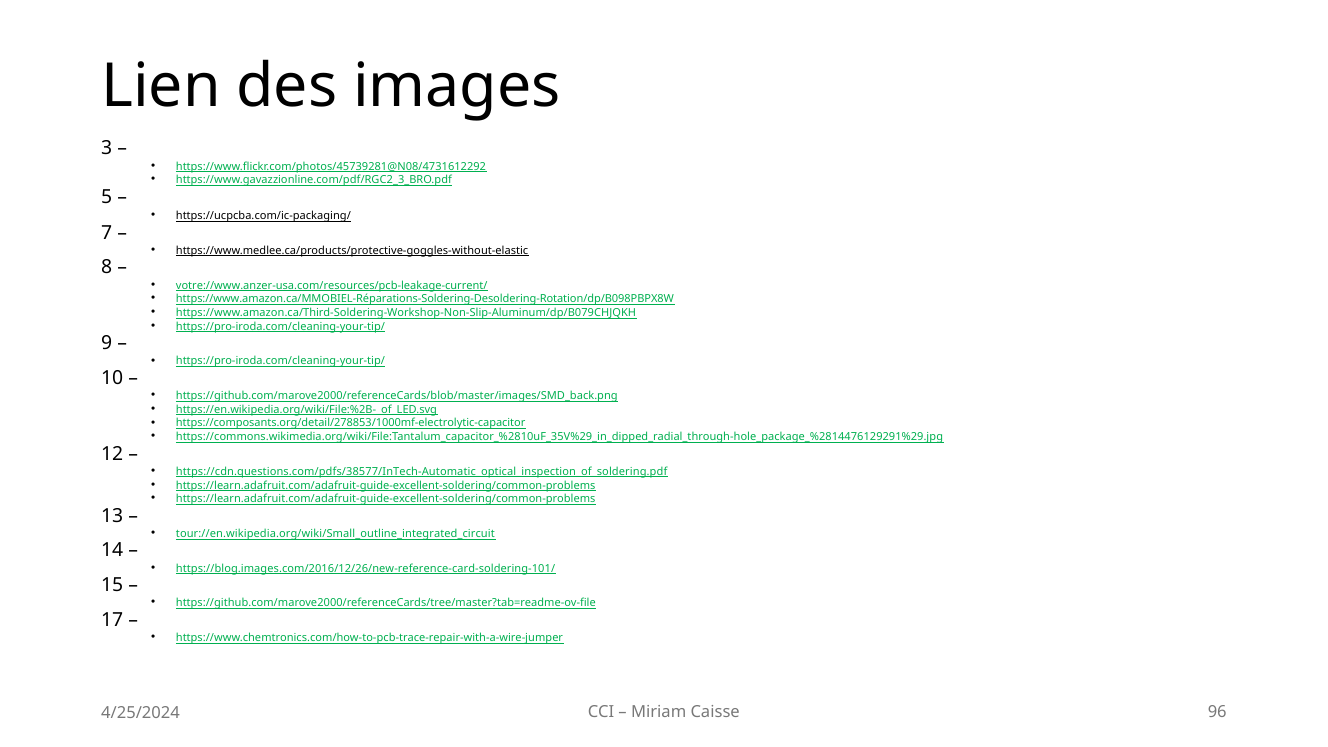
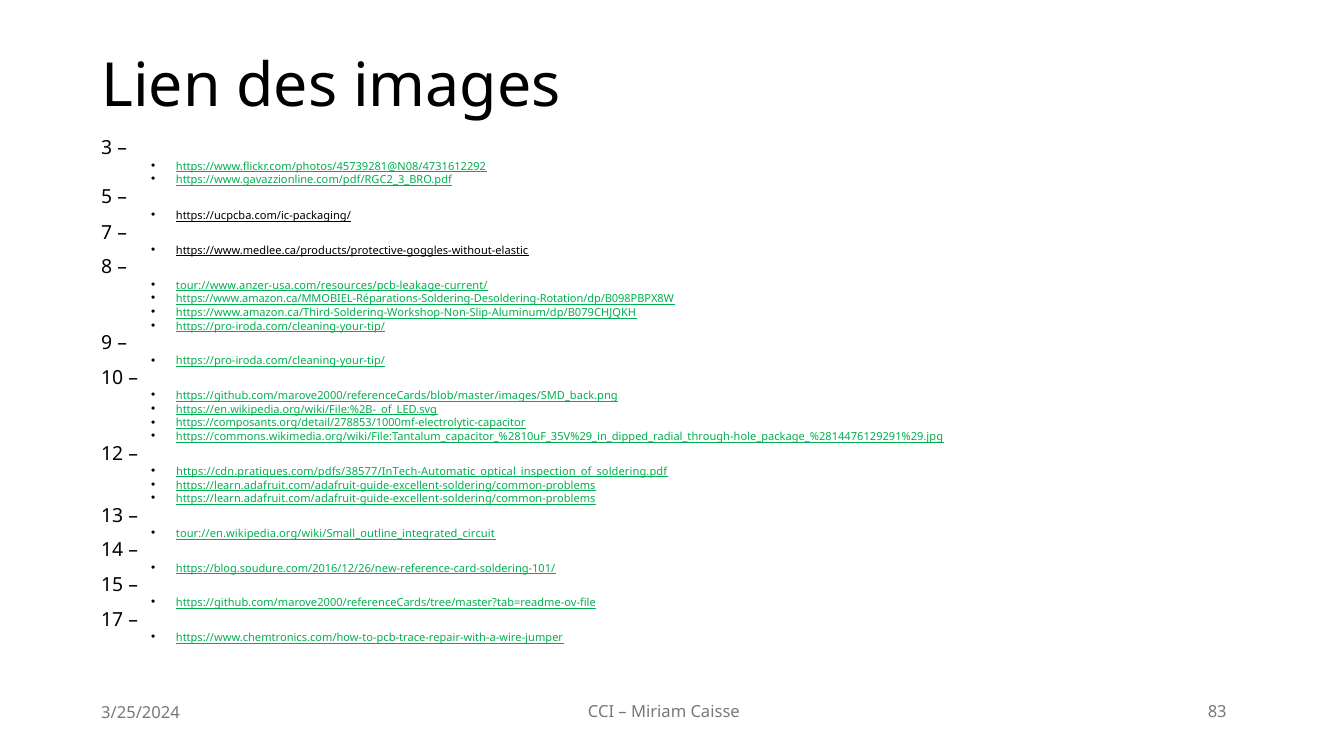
votre://www.anzer-usa.com/resources/pcb-leakage-current/: votre://www.anzer-usa.com/resources/pcb-leakage-current/ -> tour://www.anzer-usa.com/resources/pcb-leakage-current/ (332, 285)
https://cdn.questions.com/pdfs/38577/InTech-Automatic_optical_inspection_of_soldering.pdf: https://cdn.questions.com/pdfs/38577/InTech-Automatic_optical_inspection_of_soldering.pdf -> https://cdn.pratiques.com/pdfs/38577/InTech-Automatic_optical_inspection_of_soldering.pdf (422, 472)
https://blog.images.com/2016/12/26/new-reference-card-soldering-101/: https://blog.images.com/2016/12/26/new-reference-card-soldering-101/ -> https://blog.soudure.com/2016/12/26/new-reference-card-soldering-101/ (366, 568)
96: 96 -> 83 (1217, 712)
4/25/2024: 4/25/2024 -> 3/25/2024 (141, 713)
